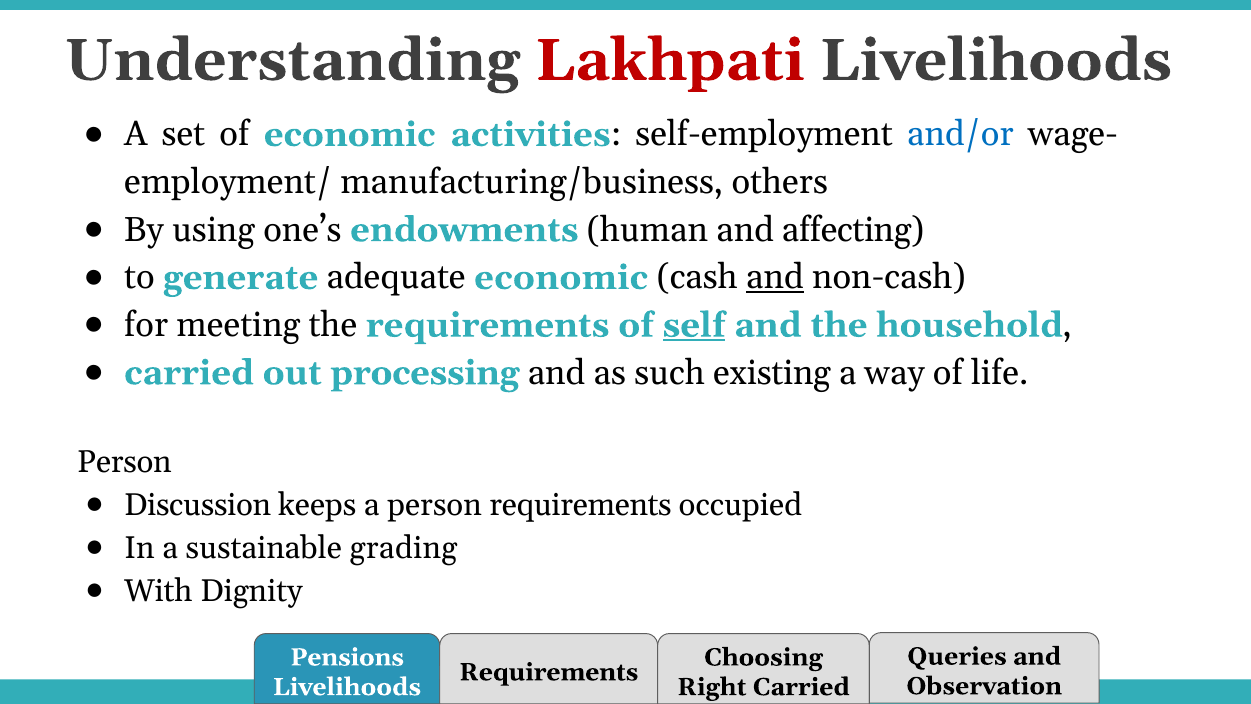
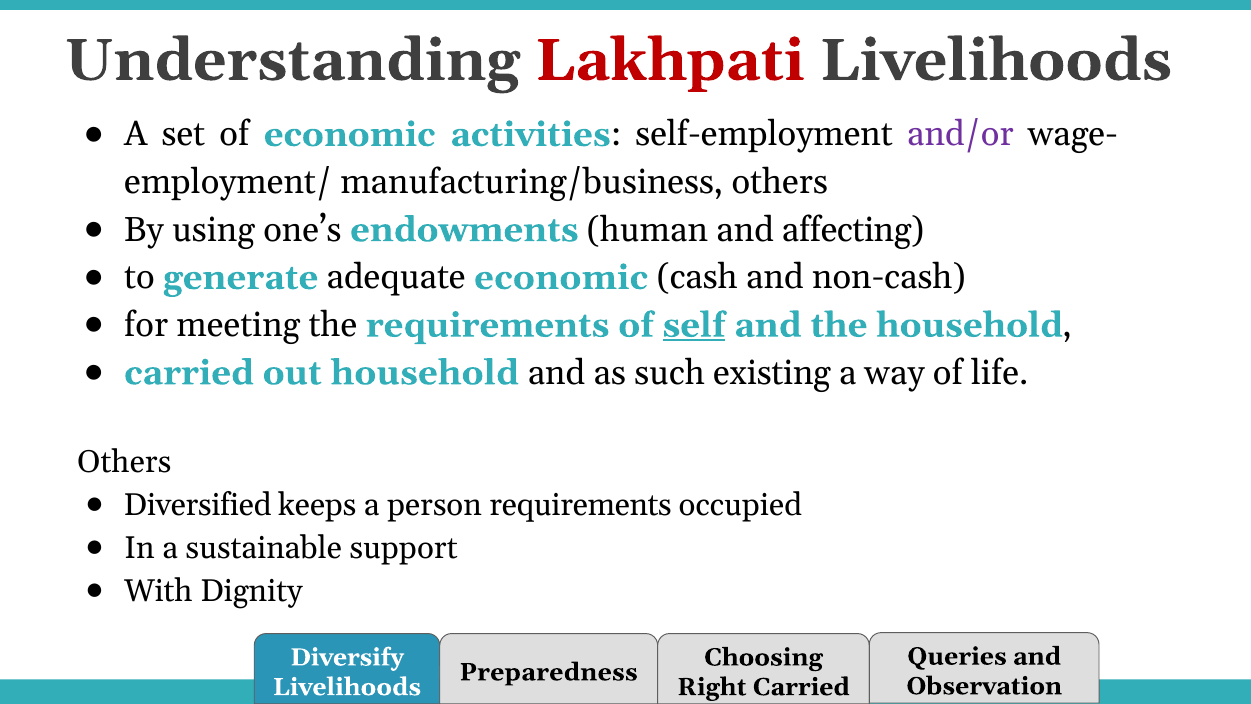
and/or colour: blue -> purple (960, 134)
and underline: present -> none (775, 277)
out processing: processing -> household (425, 373)
Person: Person -> Others (124, 462)
Discussion: Discussion -> Diversified (198, 505)
grading: grading -> support (404, 548)
Pensions: Pensions -> Diversify (347, 657)
Requirements: Requirements -> Preparedness (549, 672)
